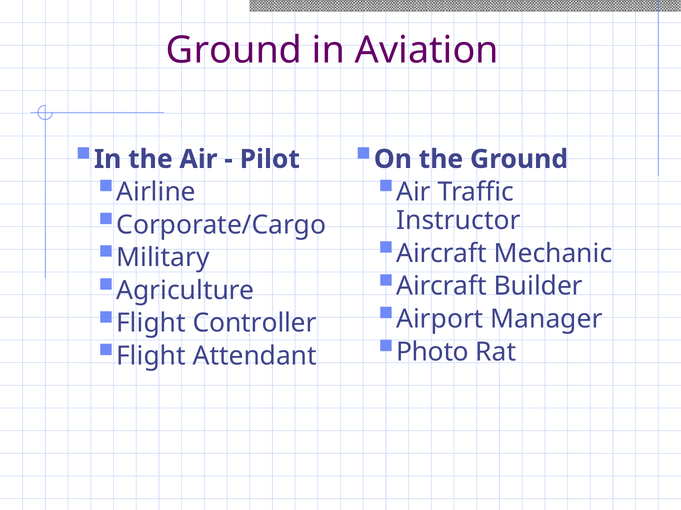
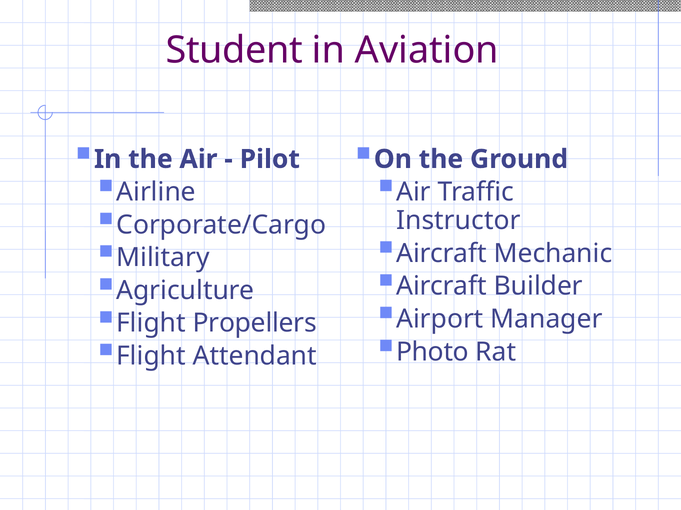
Ground: Ground -> Student (234, 50)
Controller: Controller -> Propellers (255, 324)
